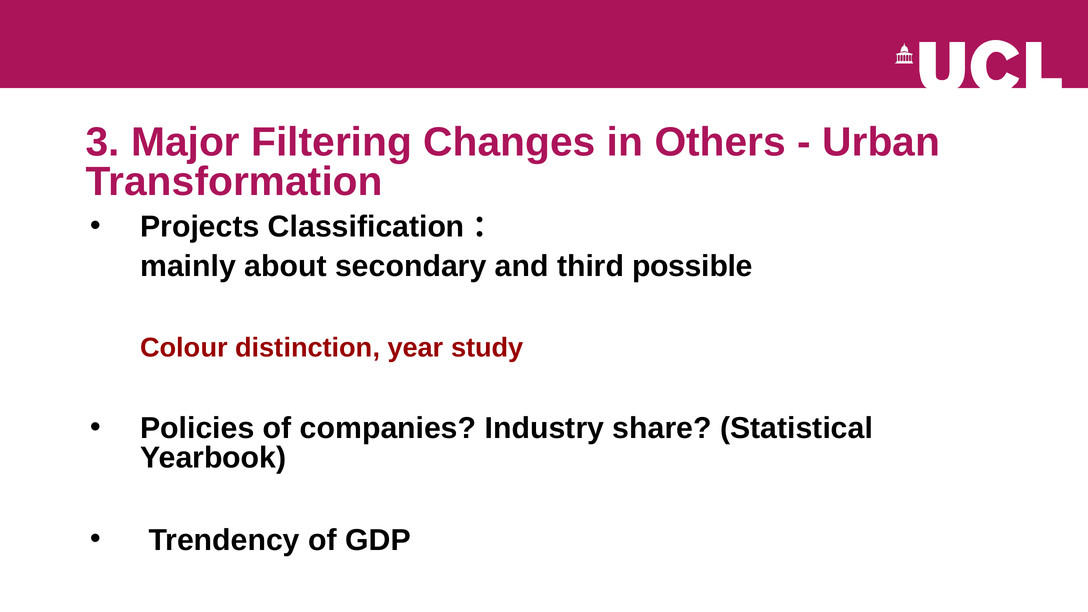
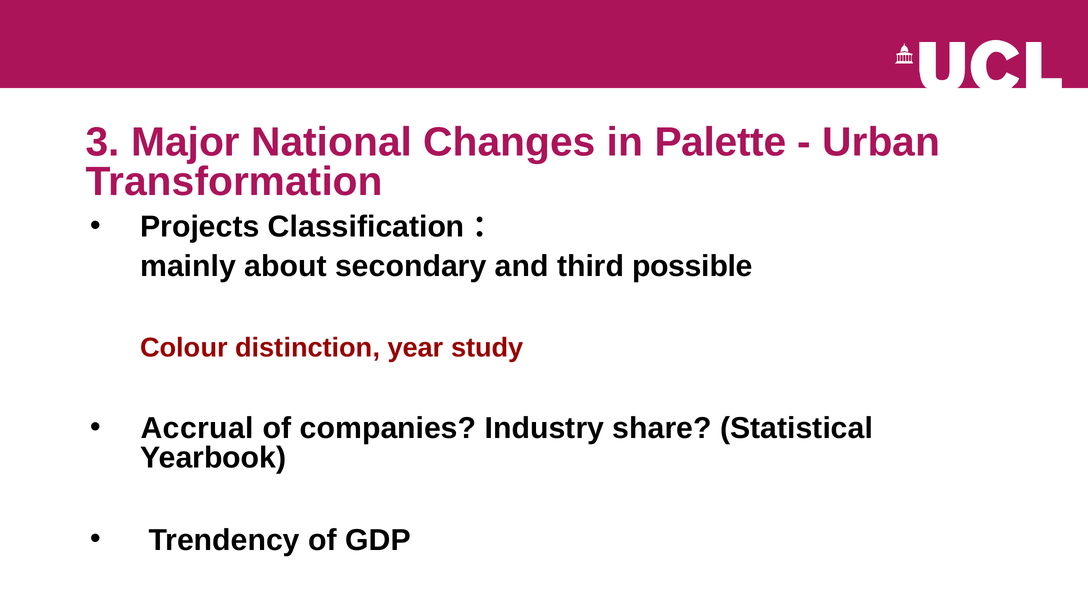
Filtering: Filtering -> National (332, 142)
Others: Others -> Palette (720, 142)
Policies: Policies -> Accrual (197, 428)
